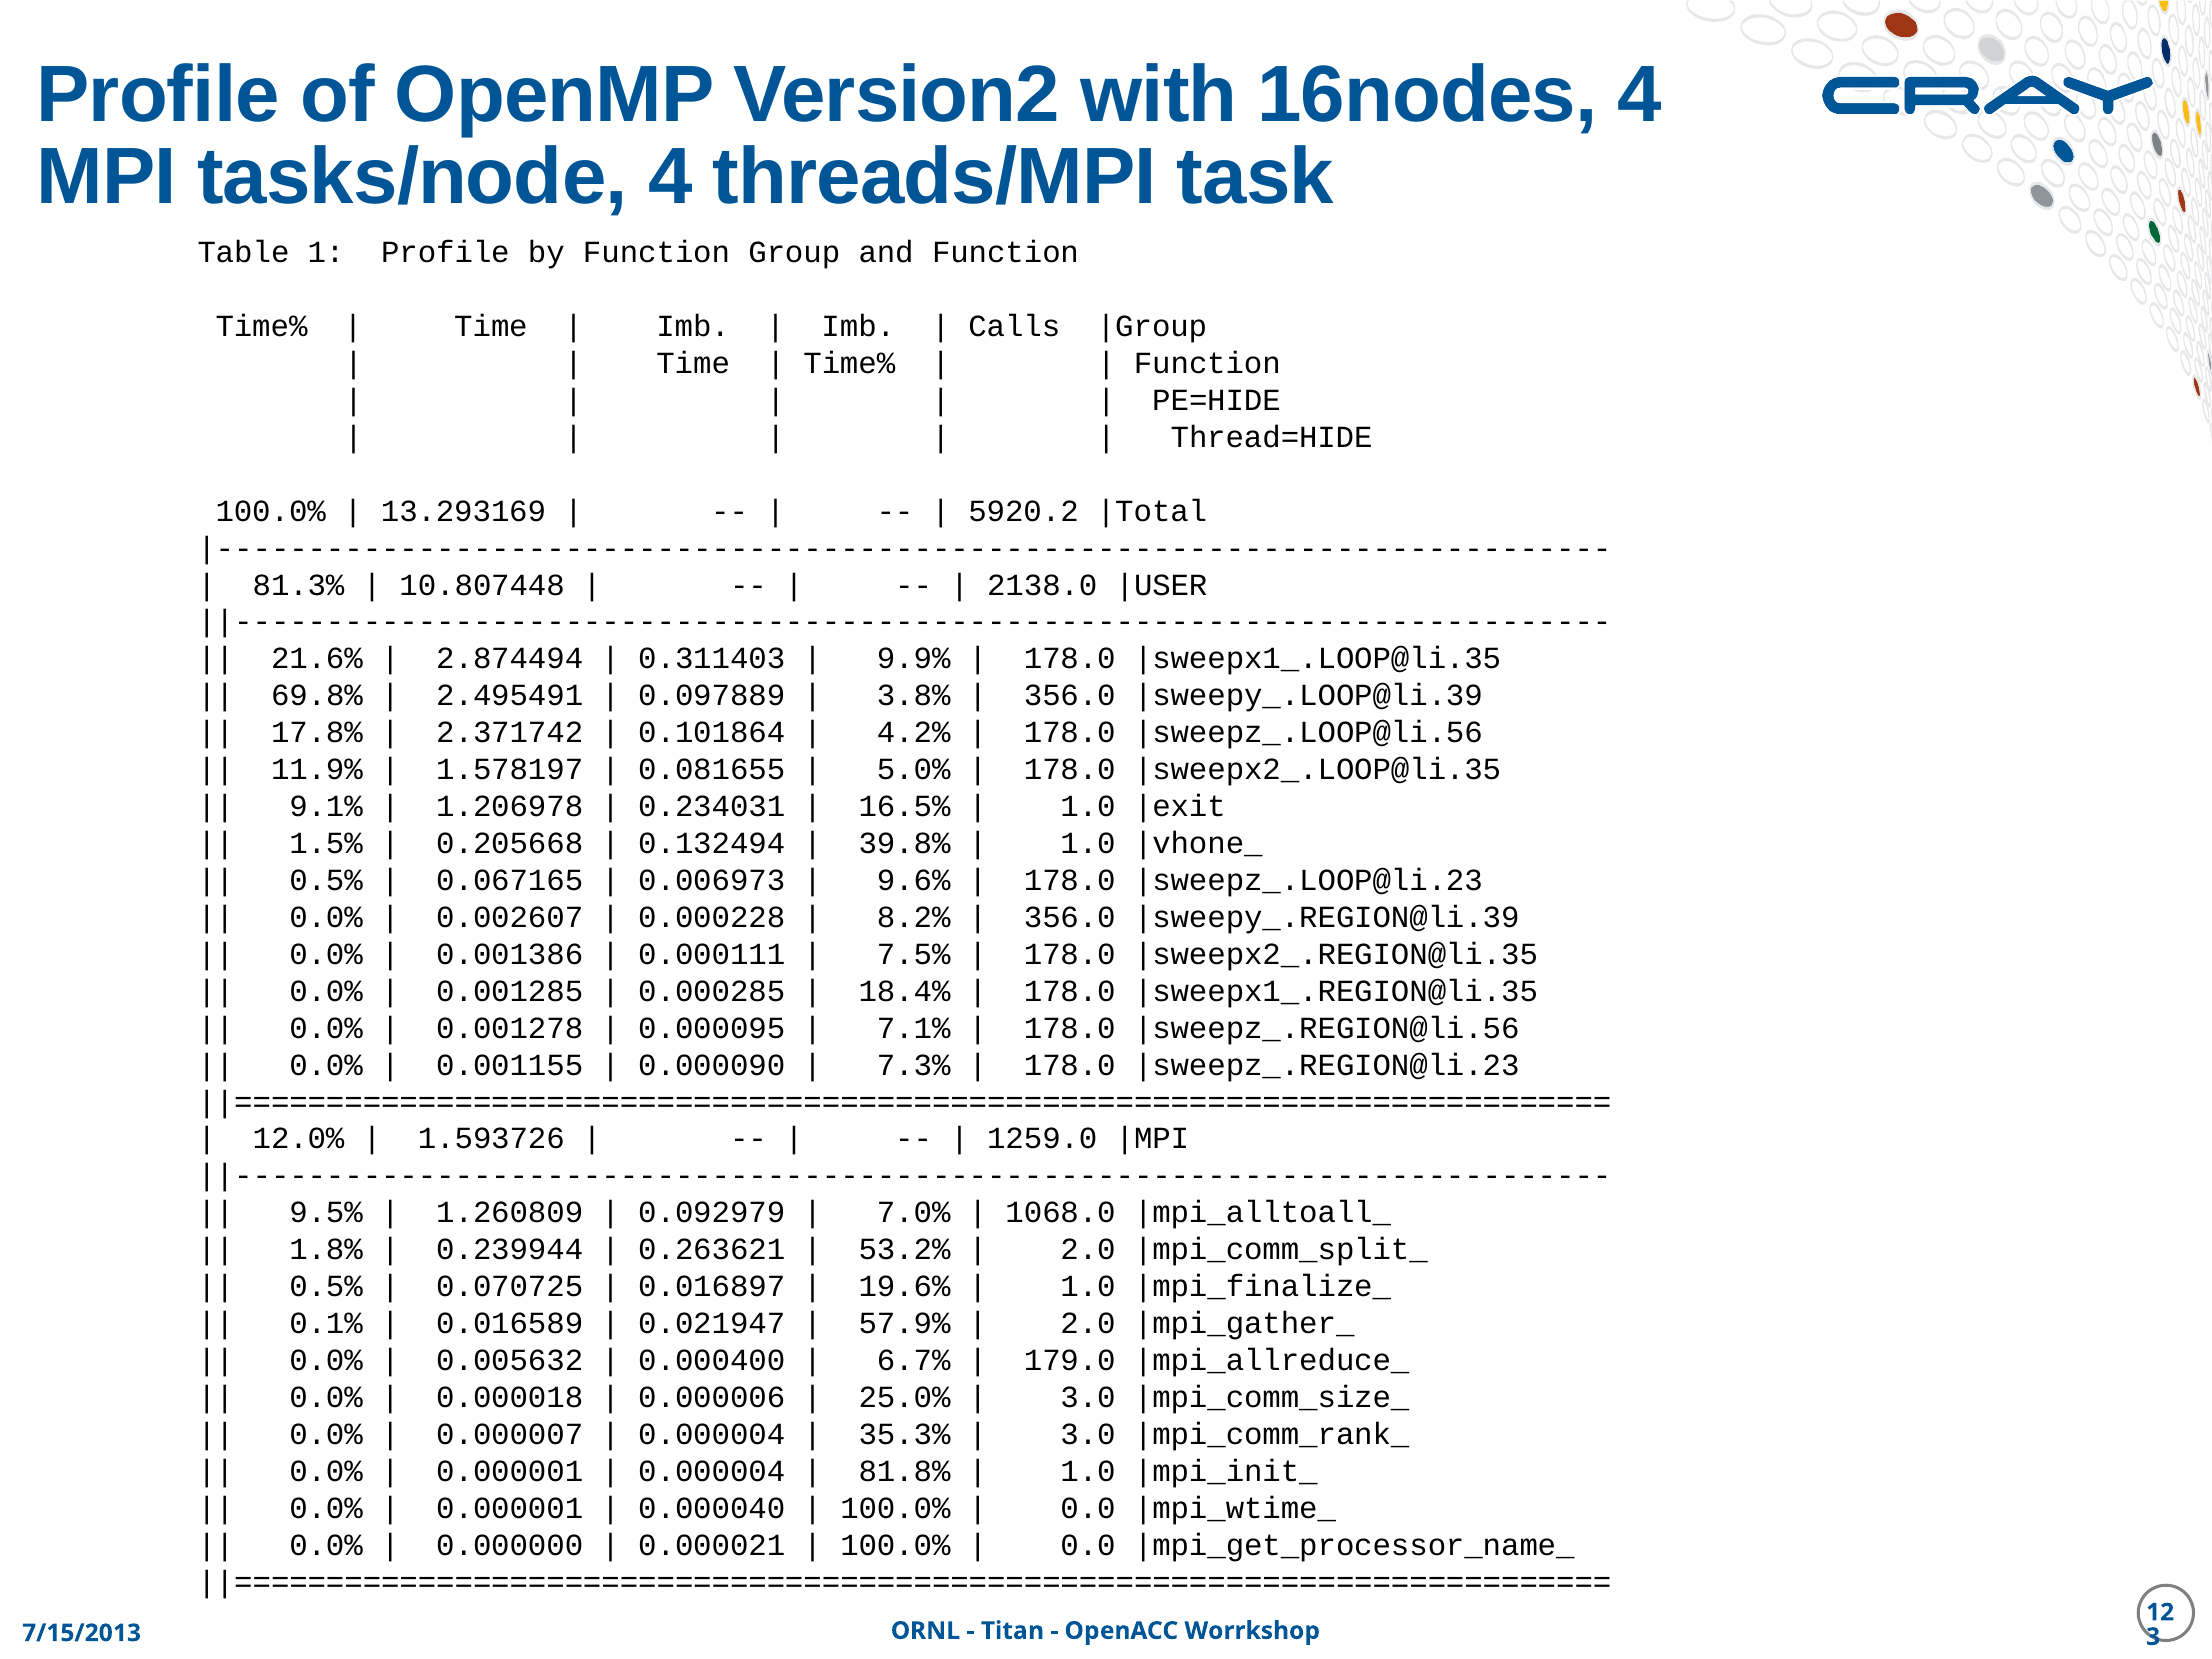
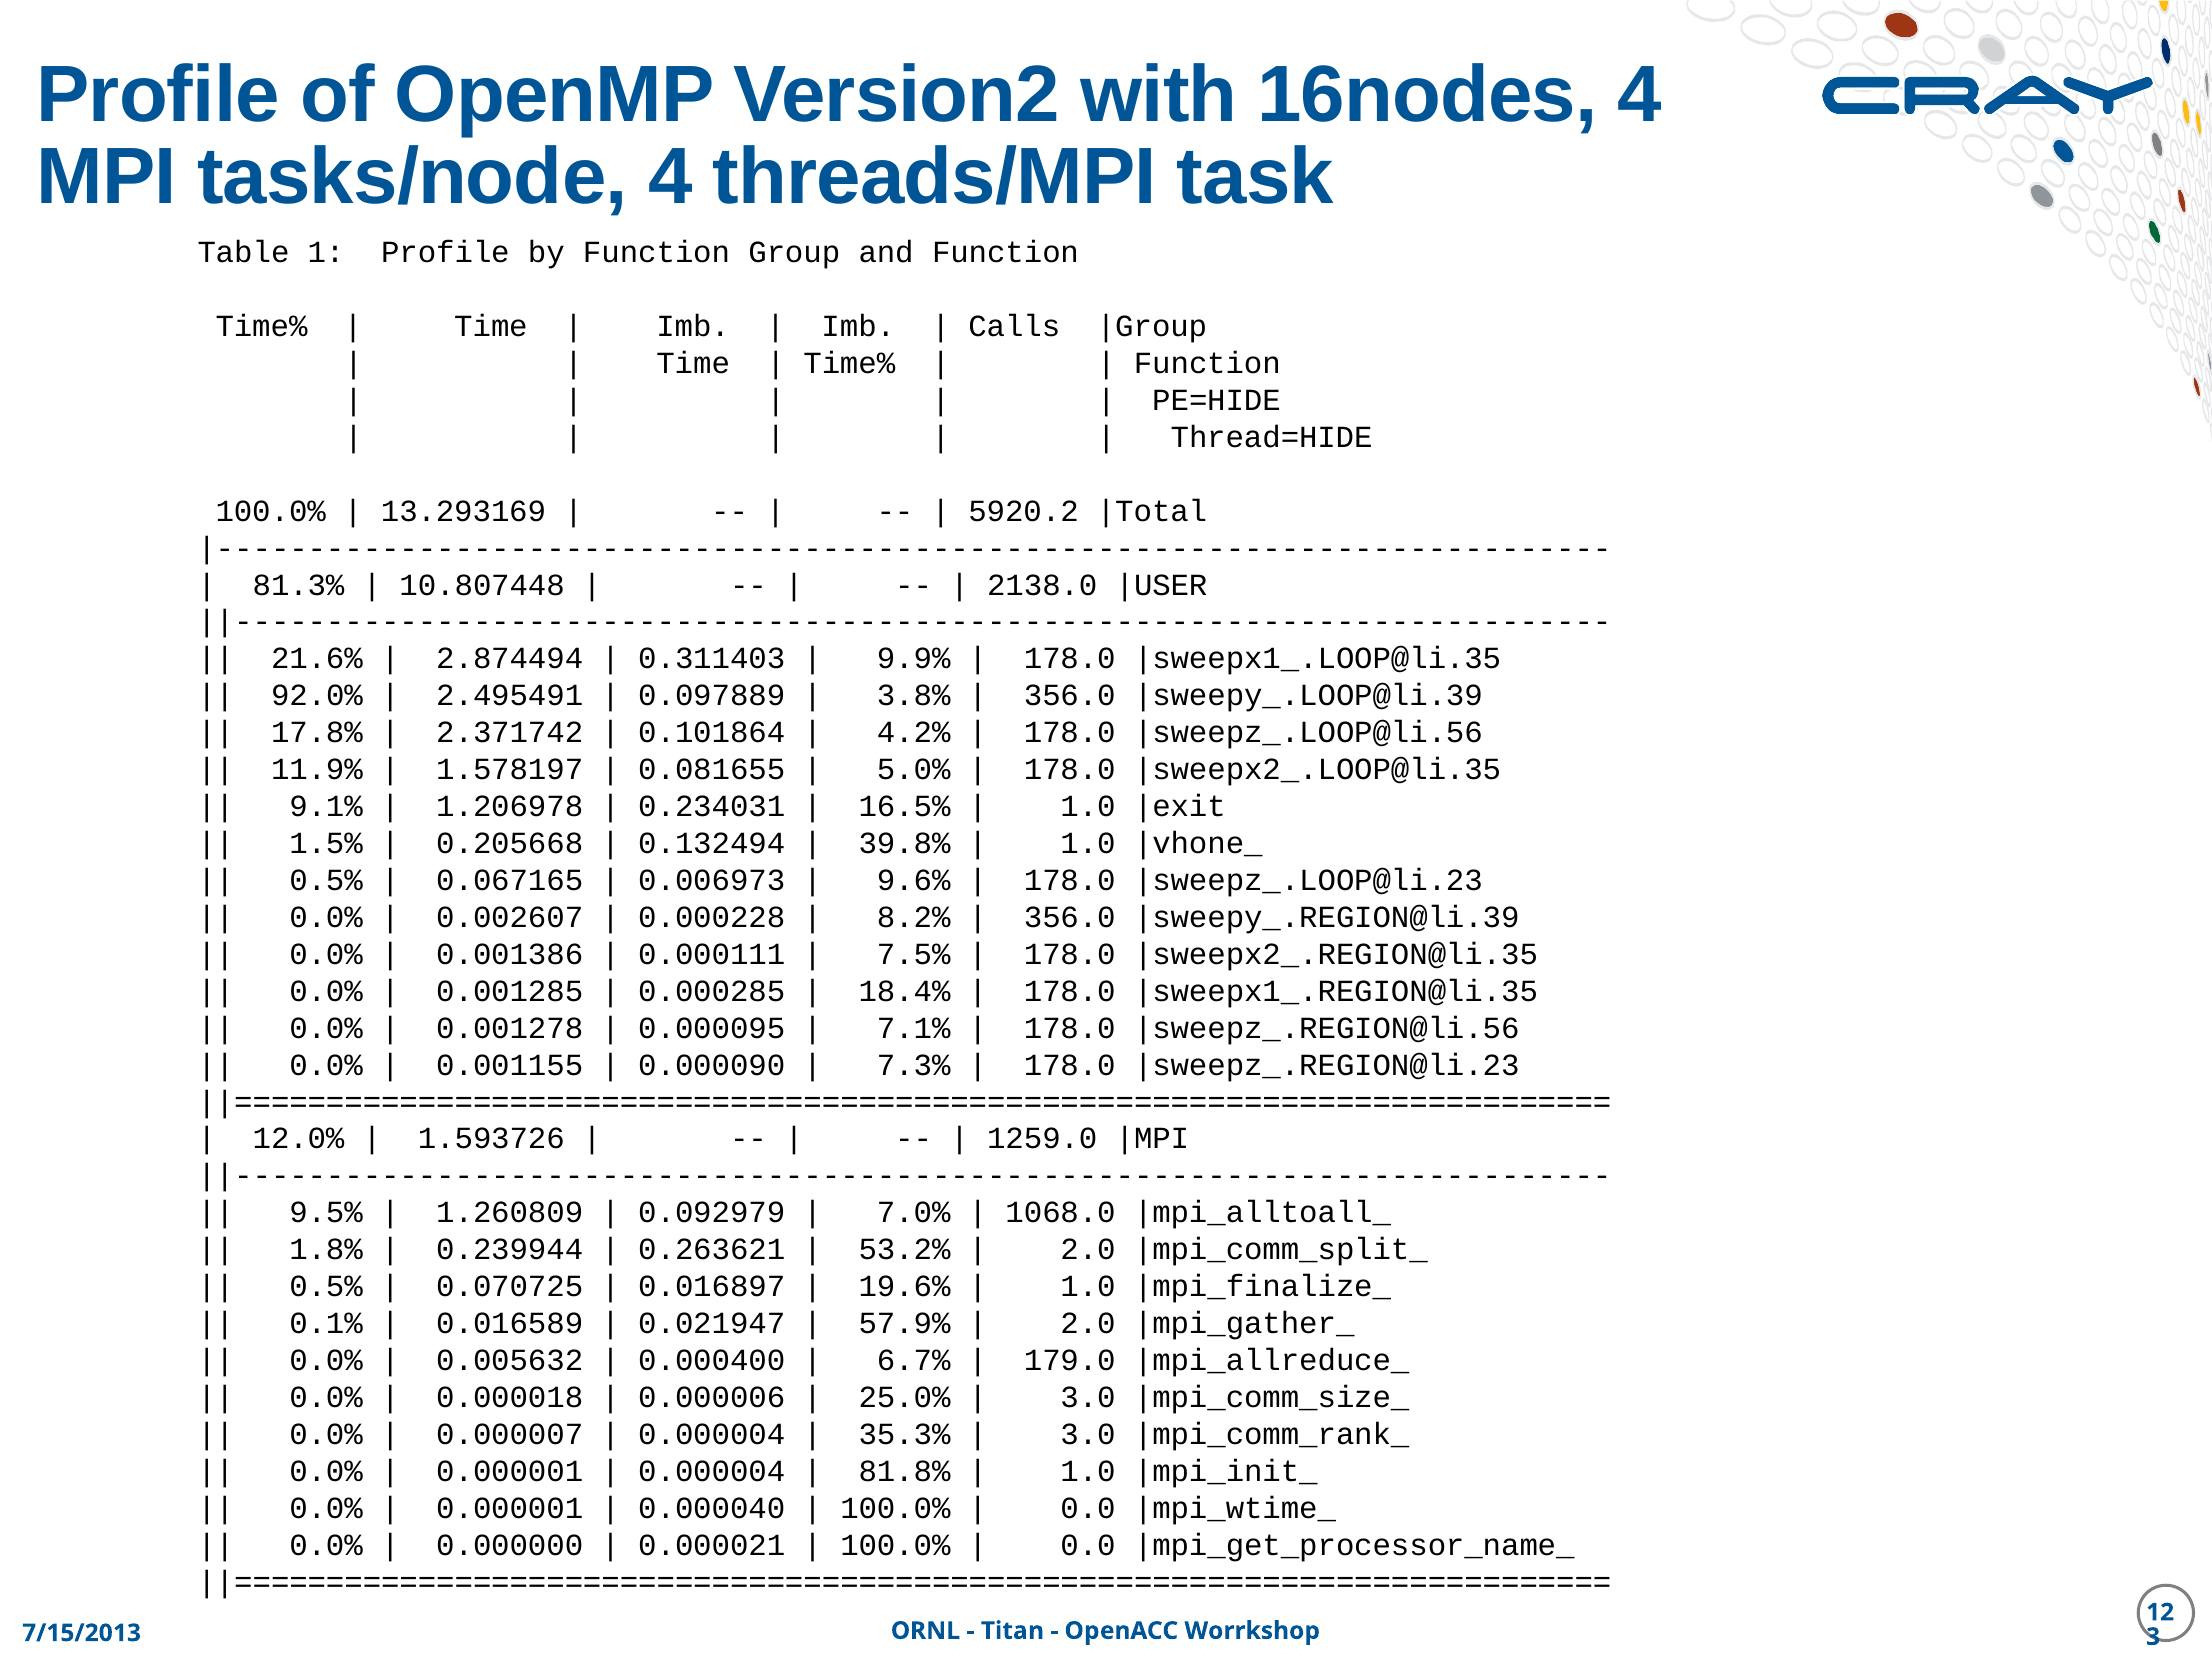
69.8%: 69.8% -> 92.0% (317, 696)
